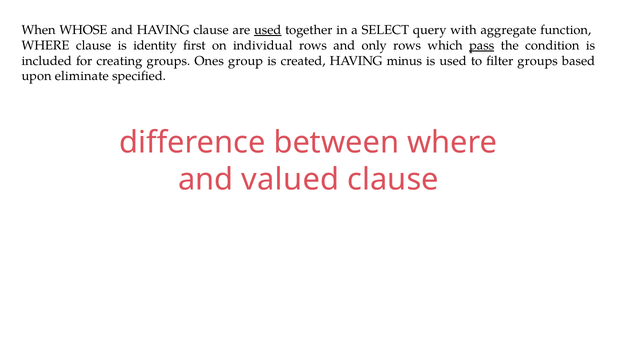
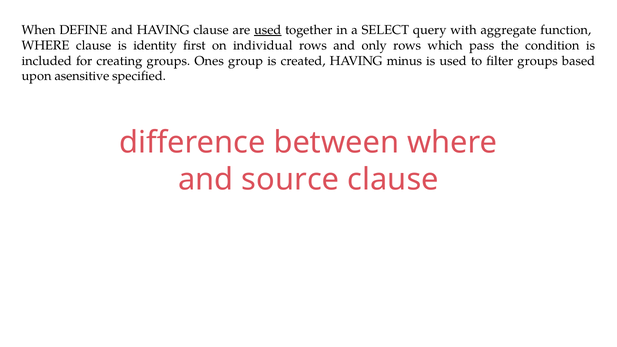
WHOSE: WHOSE -> DEFINE (83, 30)
pass underline: present -> none (482, 45)
eliminate: eliminate -> asensitive (82, 76)
valued: valued -> source (290, 179)
